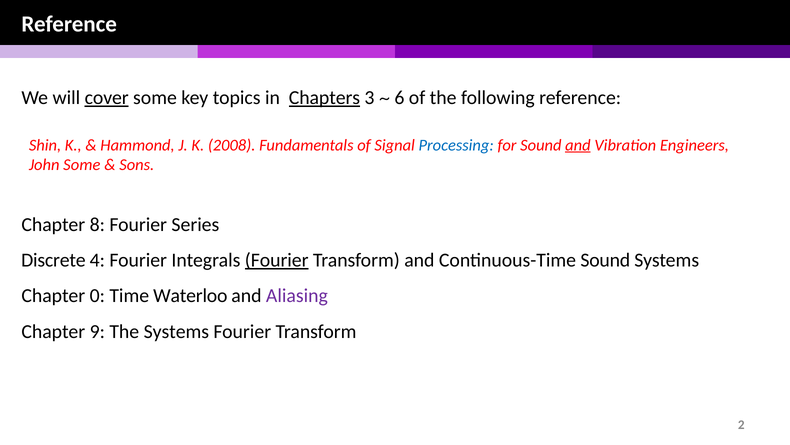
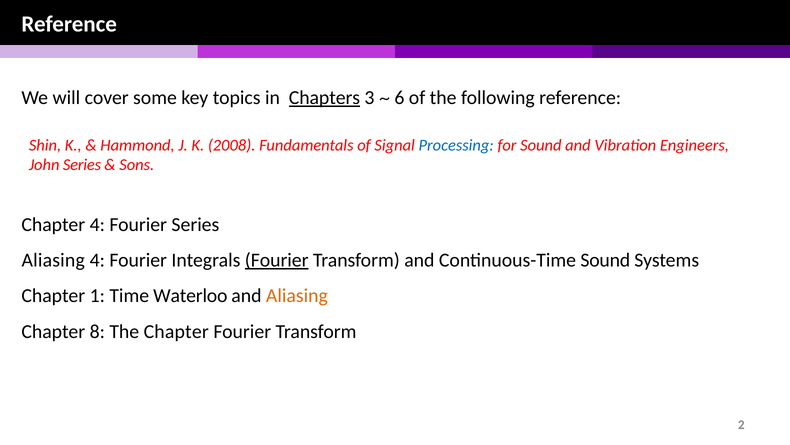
cover underline: present -> none (107, 98)
and underline: present -> none (578, 145)
John Some: Some -> Series (82, 165)
Chapter 8: 8 -> 4 (97, 224)
Discrete: Discrete -> Aliasing (53, 260)
0: 0 -> 1 (97, 295)
Aliasing colour: purple -> orange (297, 295)
9: 9 -> 8 (97, 331)
The Systems: Systems -> Chapter (176, 331)
